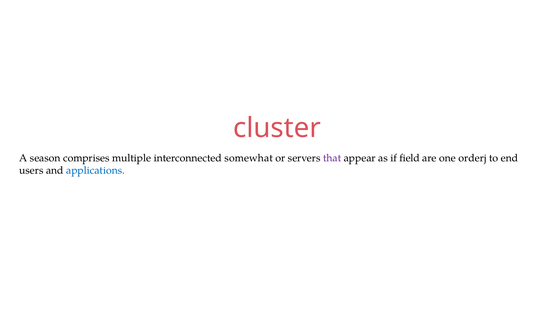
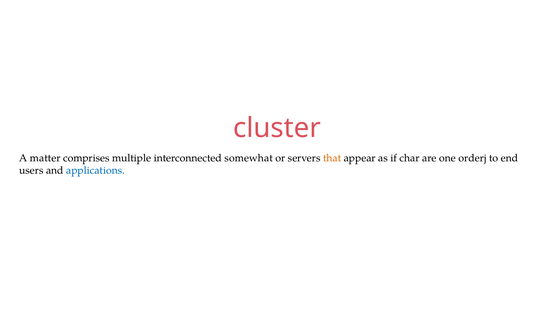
season: season -> matter (45, 158)
that colour: purple -> orange (332, 158)
field: field -> char (410, 158)
